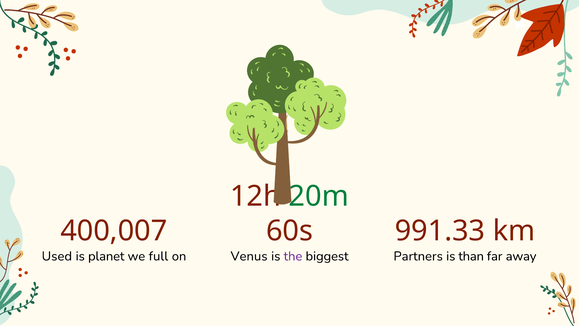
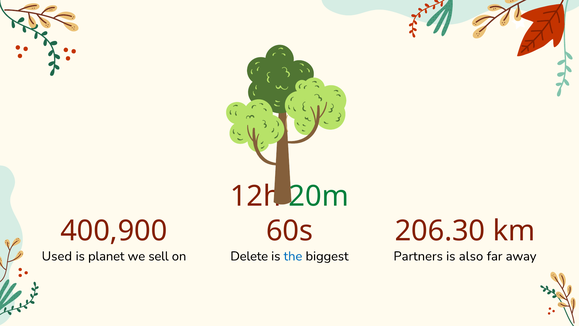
400,007: 400,007 -> 400,900 (114, 231)
991.33: 991.33 -> 206.30 (440, 231)
full: full -> sell (159, 256)
Venus: Venus -> Delete (249, 256)
the colour: purple -> blue (293, 256)
than: than -> also (471, 256)
